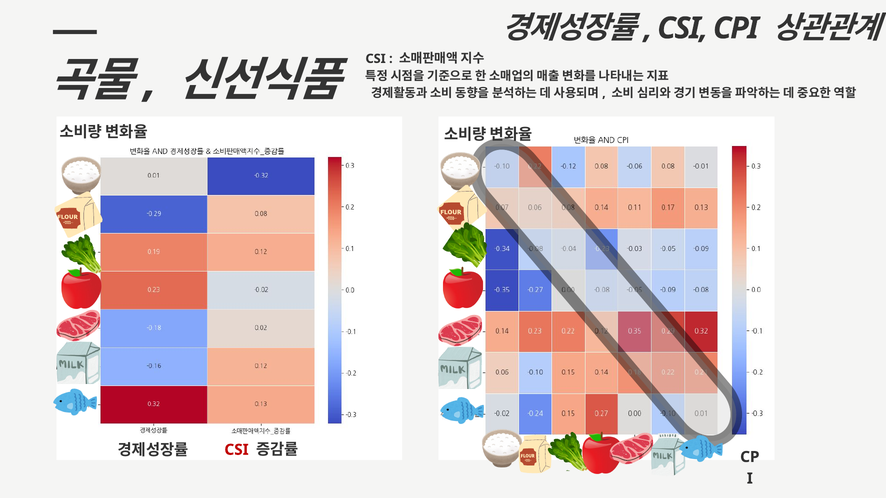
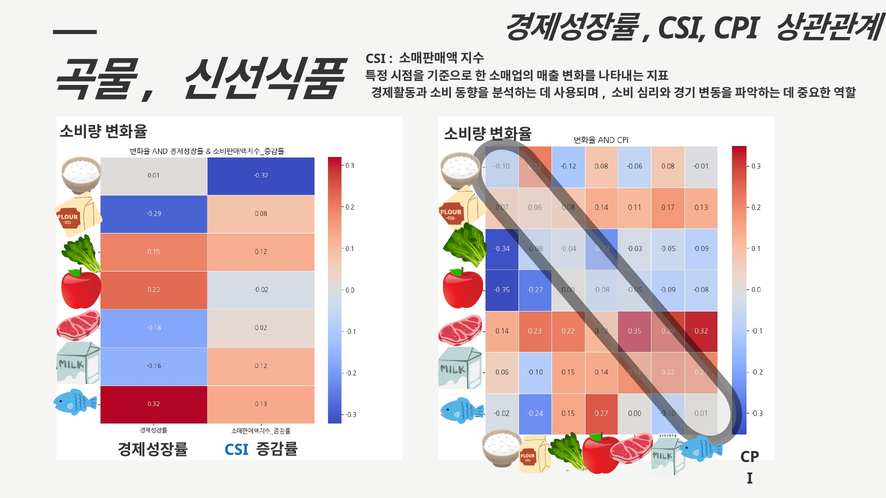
CSI colour: red -> blue (236, 450)
